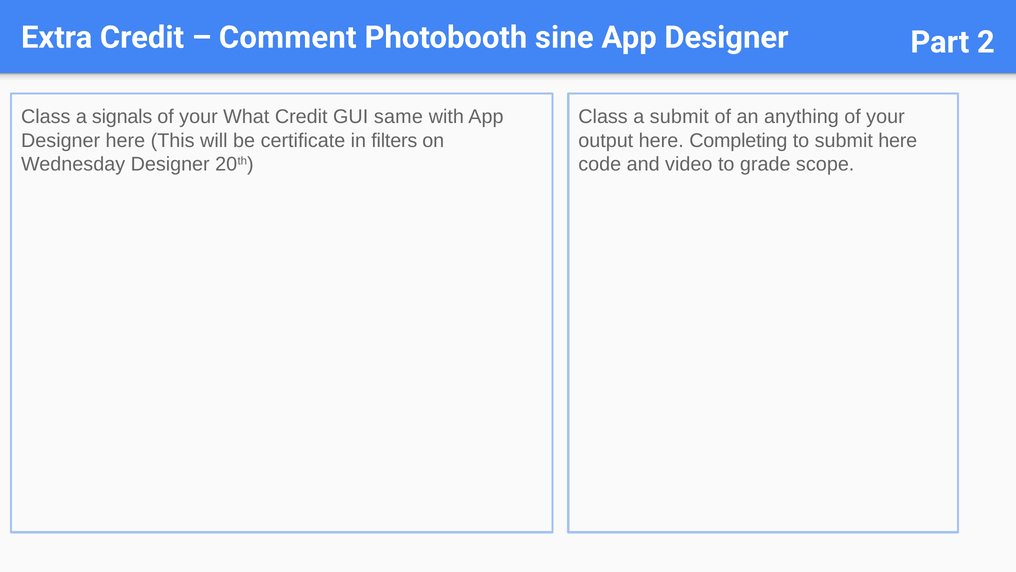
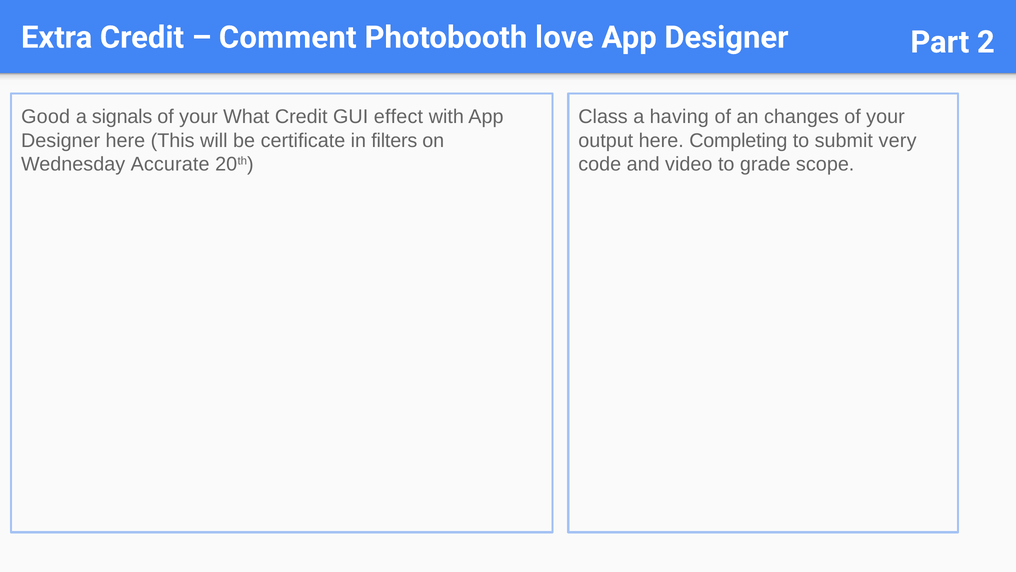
sine: sine -> love (564, 37)
Class: Class -> Good (46, 117)
same: same -> effect (398, 117)
a submit: submit -> having (679, 117)
anything: anything -> changes (801, 117)
submit here: here -> very (898, 140)
Wednesday Designer: Designer -> Accurate (170, 164)
